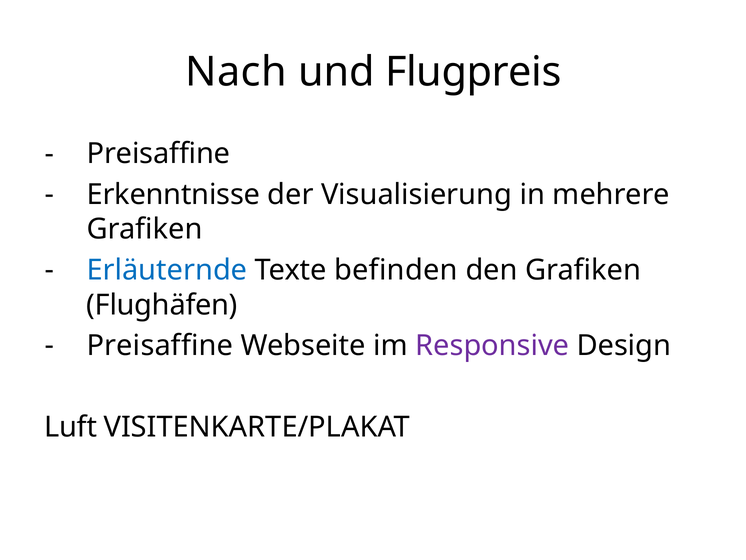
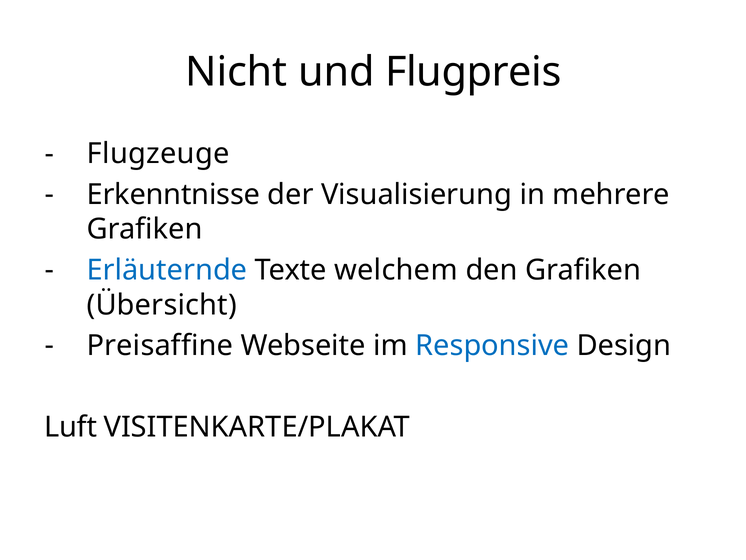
Nach: Nach -> Nicht (236, 72)
Preisaffine: Preisaffine -> Flugzeuge (158, 154)
befinden: befinden -> welchem (396, 270)
Flughäfen: Flughäfen -> Übersicht (162, 305)
Responsive colour: purple -> blue (492, 345)
